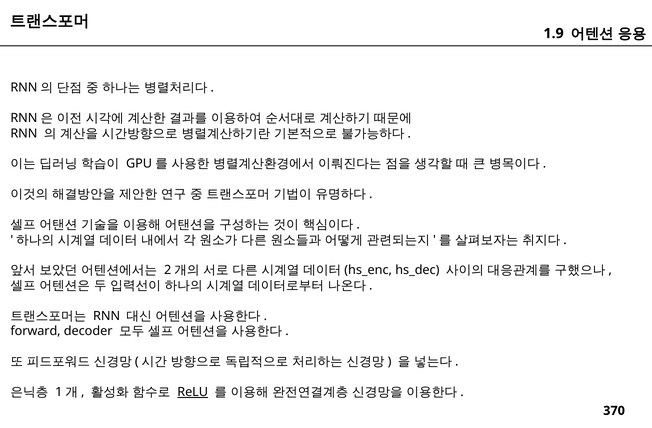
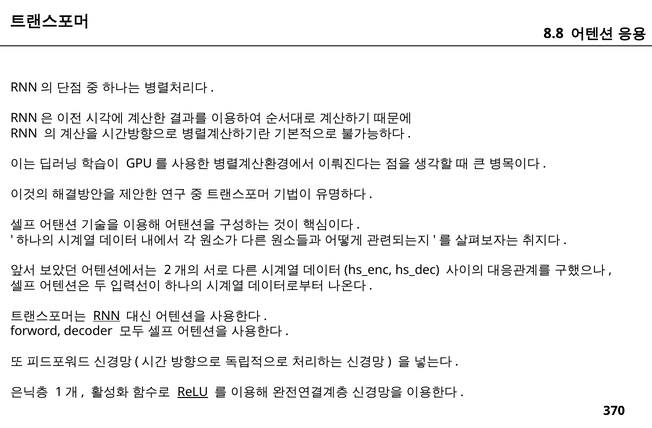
1.9: 1.9 -> 8.8 (554, 33)
RNN underline: none -> present (107, 316)
forward: forward -> forword (36, 331)
